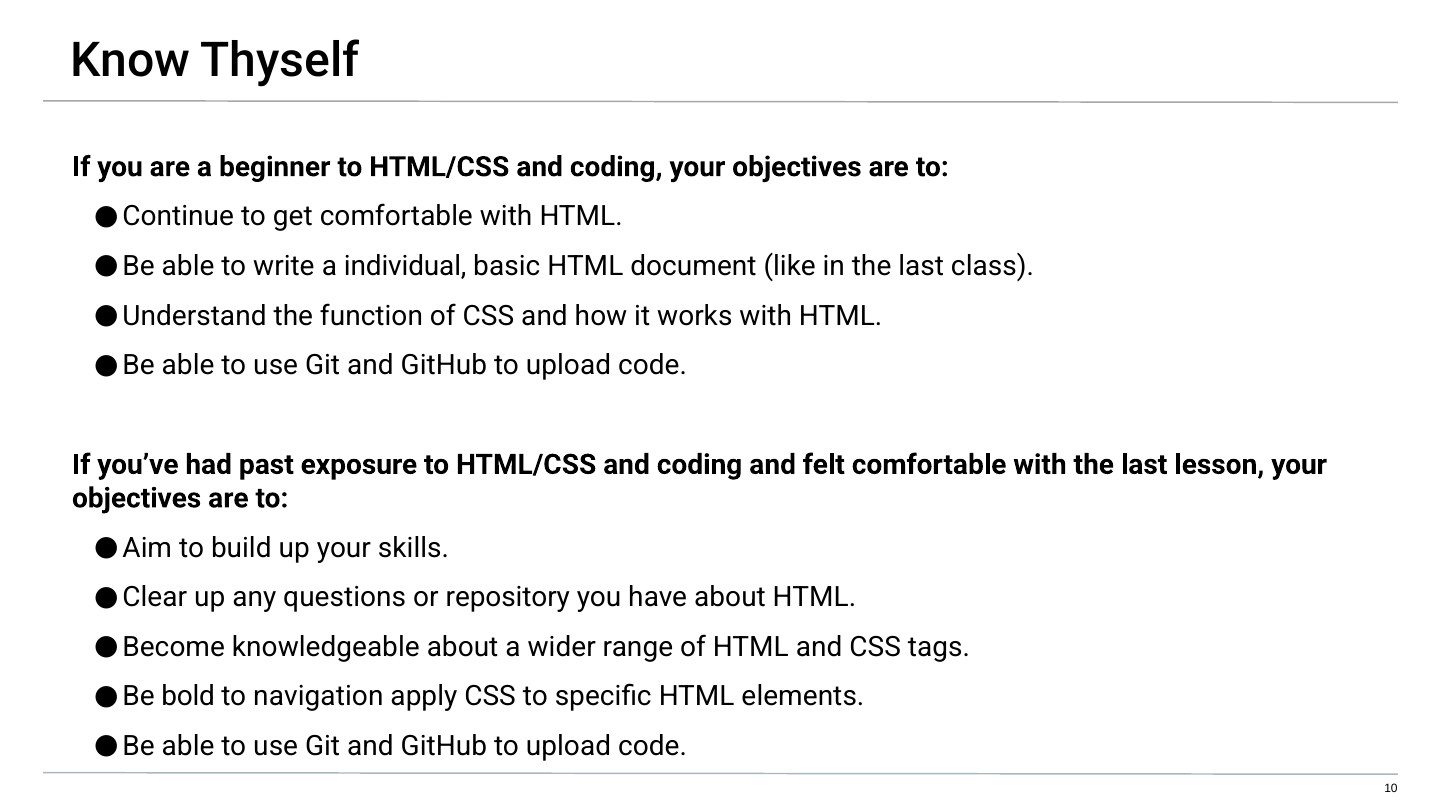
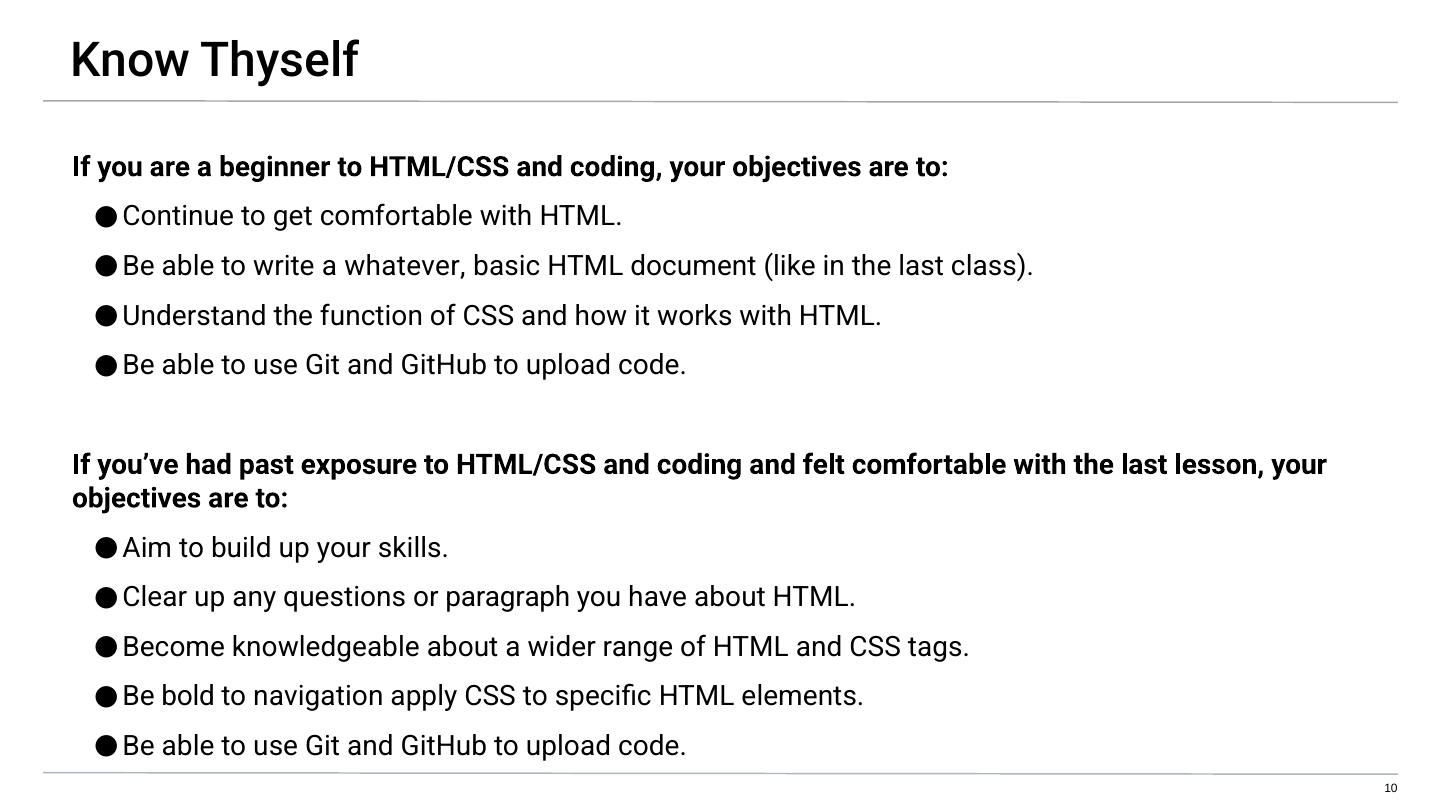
individual: individual -> whatever (405, 266)
repository: repository -> paragraph (508, 598)
